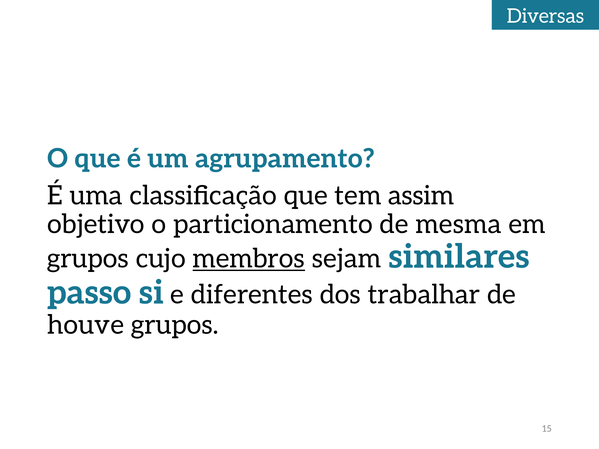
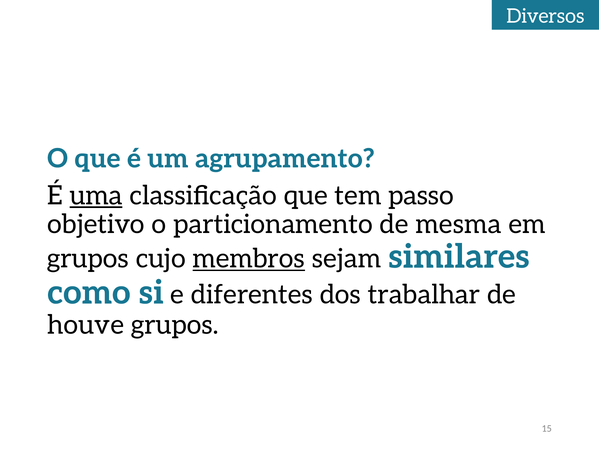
Diversas: Diversas -> Diversos (546, 16)
uma underline: none -> present (96, 196)
assim: assim -> passo (421, 196)
passo: passo -> como (89, 293)
